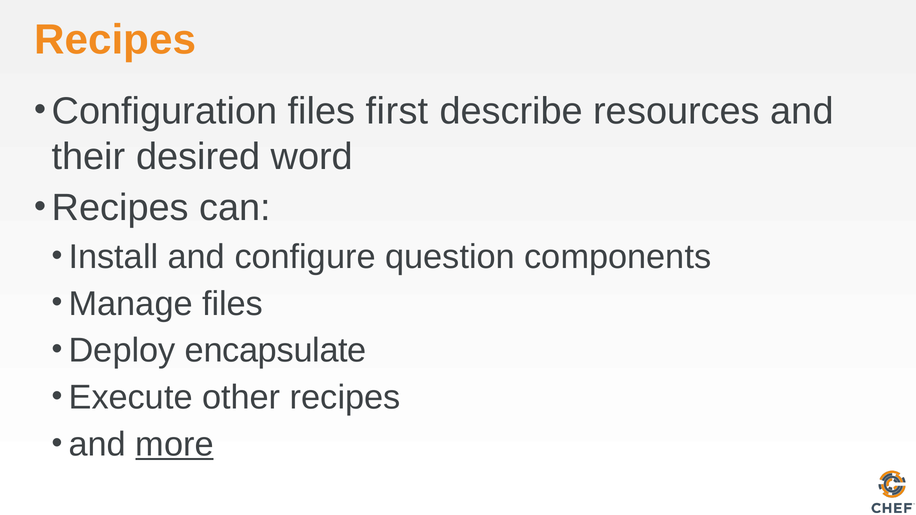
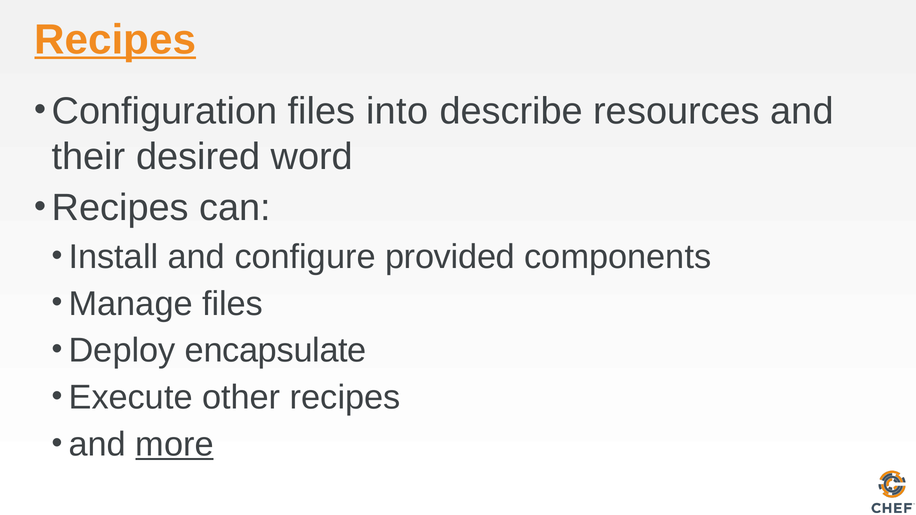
Recipes underline: none -> present (115, 40)
first: first -> into (397, 111)
question: question -> provided (450, 257)
